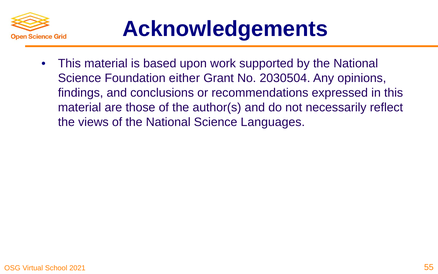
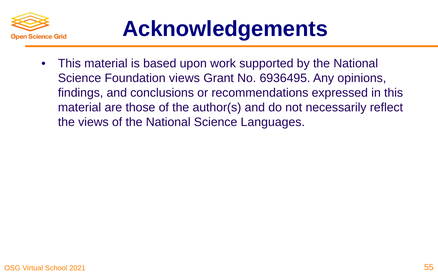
Foundation either: either -> views (184, 78)
2030504: 2030504 -> 6936495 (285, 78)
